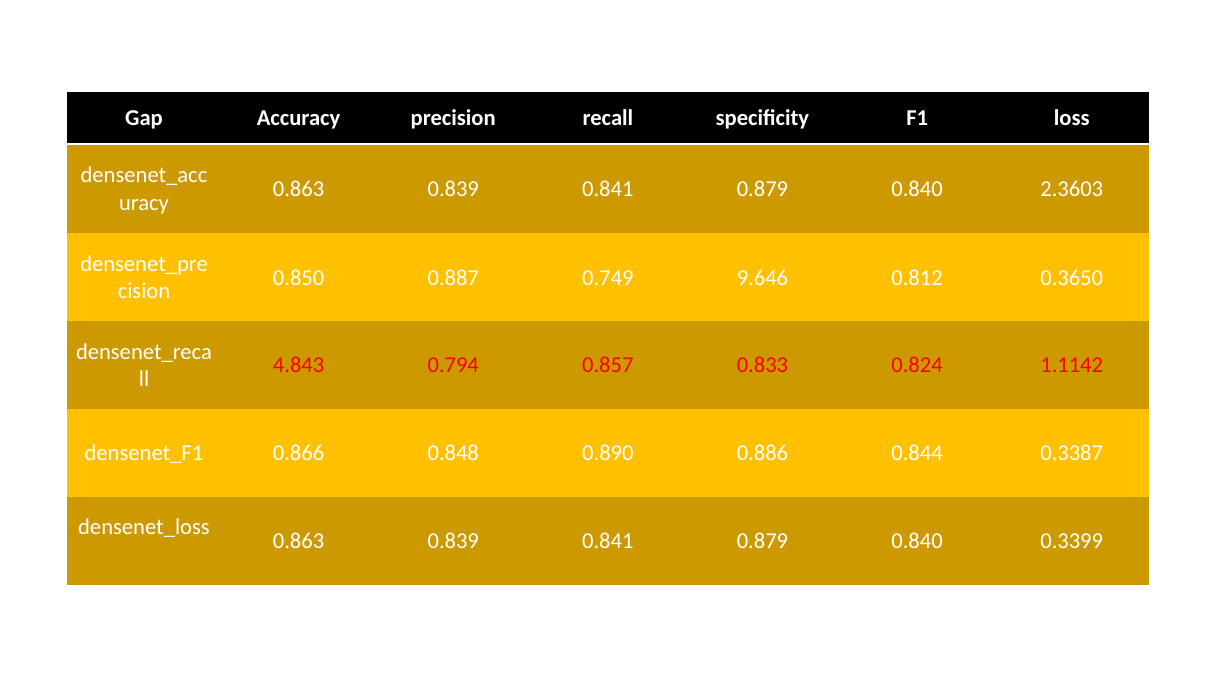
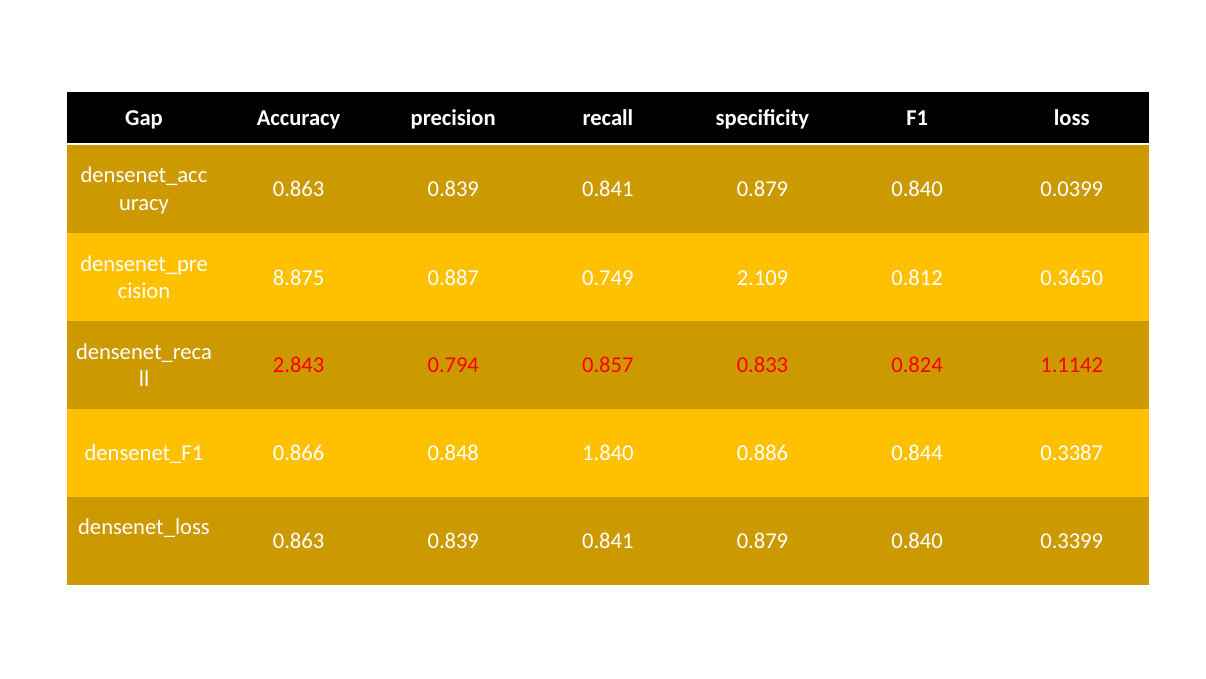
2.3603: 2.3603 -> 0.0399 (1072, 189)
0.850: 0.850 -> 8.875 (299, 277)
9.646: 9.646 -> 2.109 (762, 277)
4.843: 4.843 -> 2.843 (299, 365)
0.890: 0.890 -> 1.840 (608, 453)
